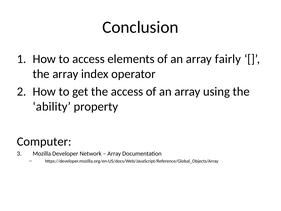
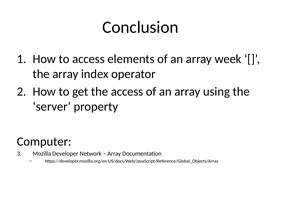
fairly: fairly -> week (228, 59)
ability: ability -> server (52, 106)
